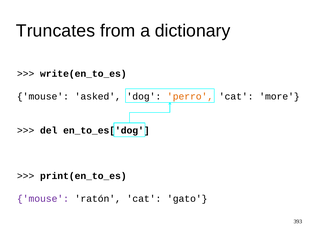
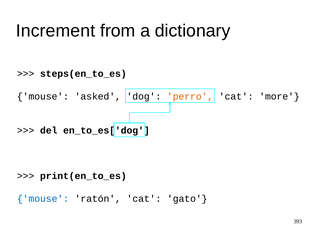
Truncates: Truncates -> Increment (56, 31)
write(en_to_es: write(en_to_es -> steps(en_to_es (83, 73)
mouse colour: purple -> blue (43, 198)
